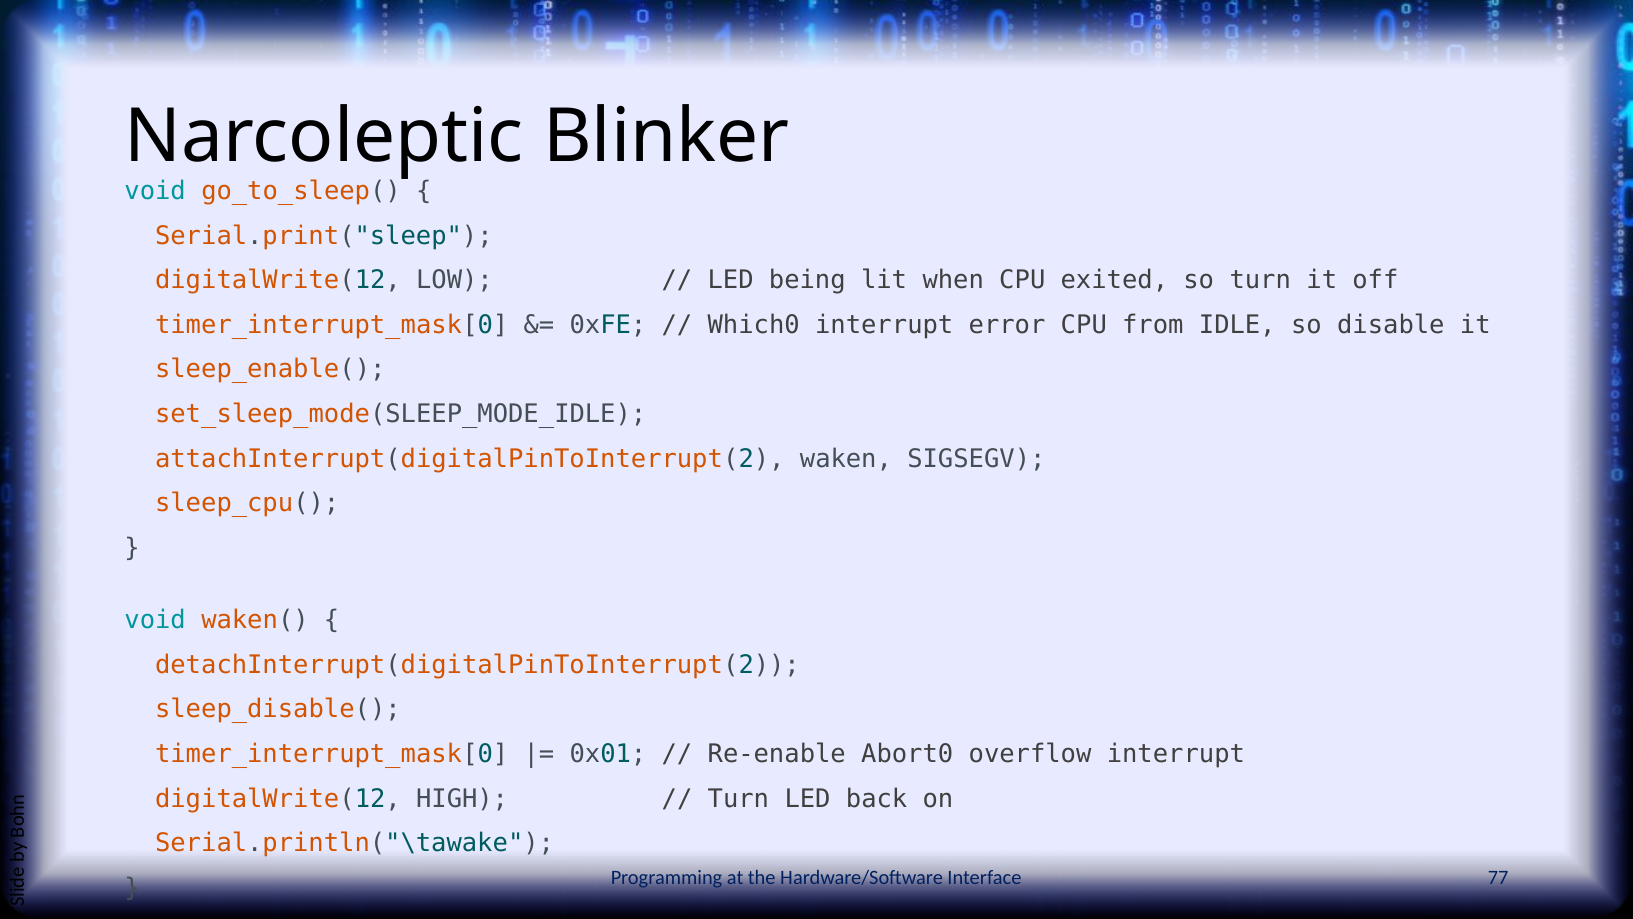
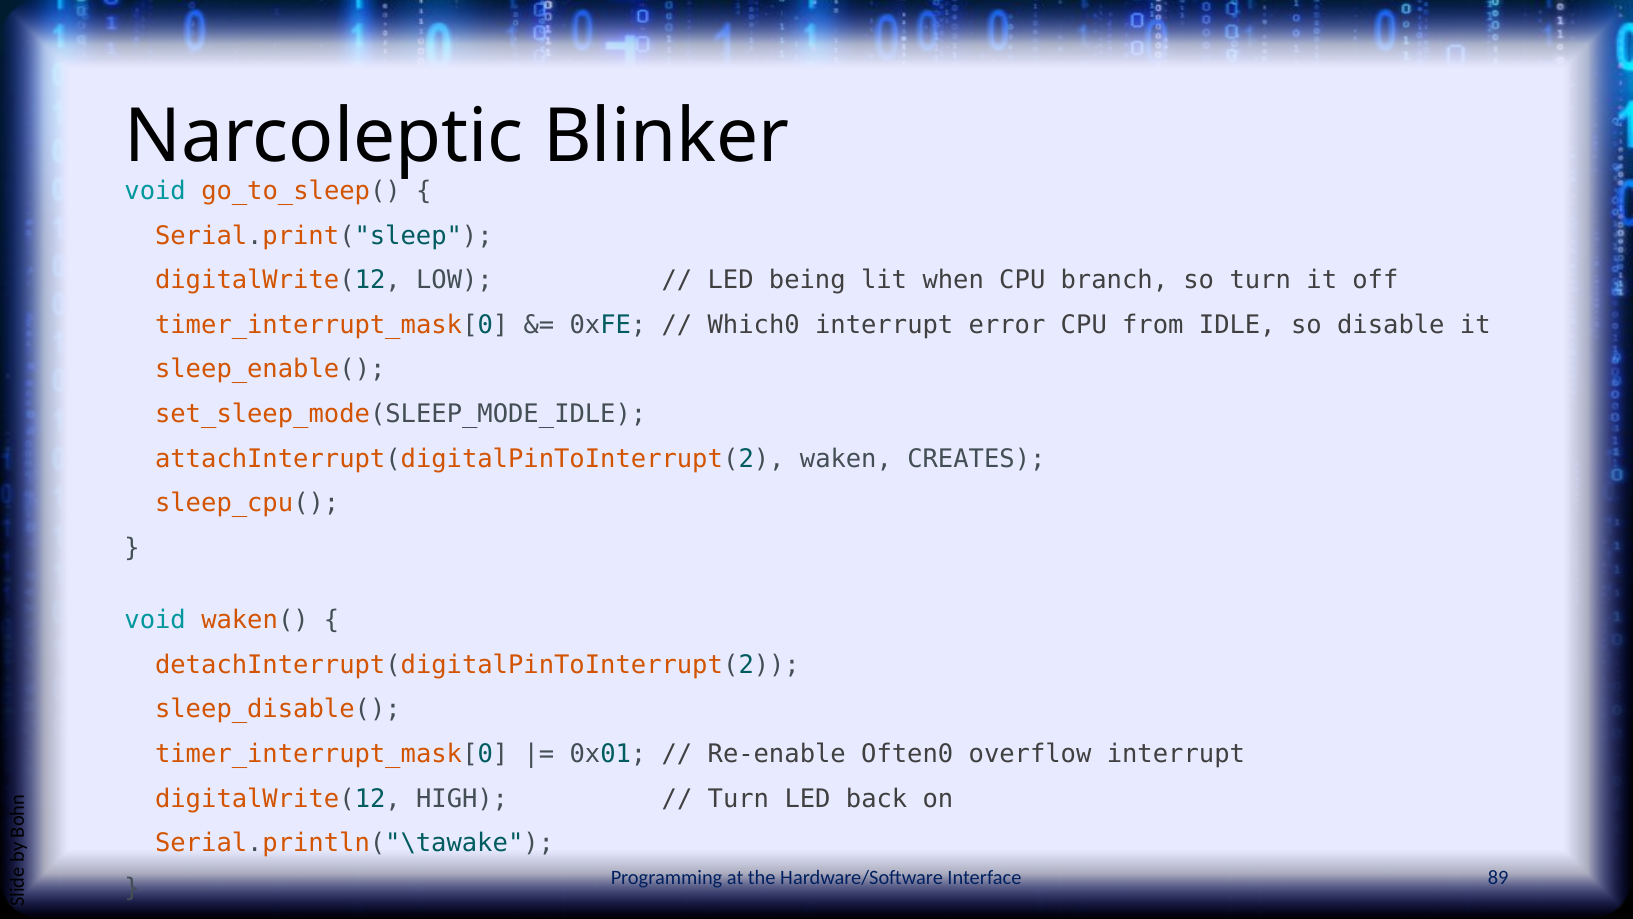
exited: exited -> branch (1114, 280)
SIGSEGV: SIGSEGV -> CREATES (976, 458)
Abort0: Abort0 -> Often0 (907, 754)
77: 77 -> 89 (1498, 877)
